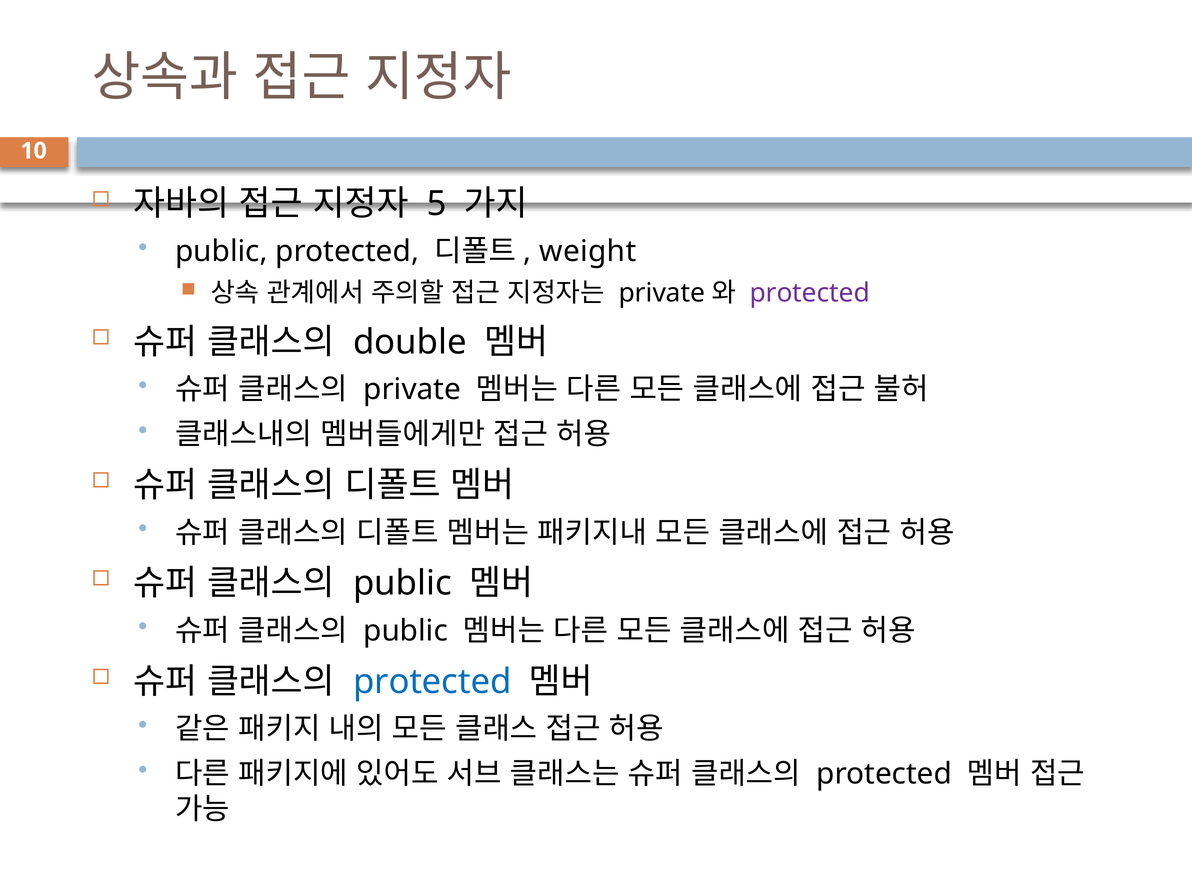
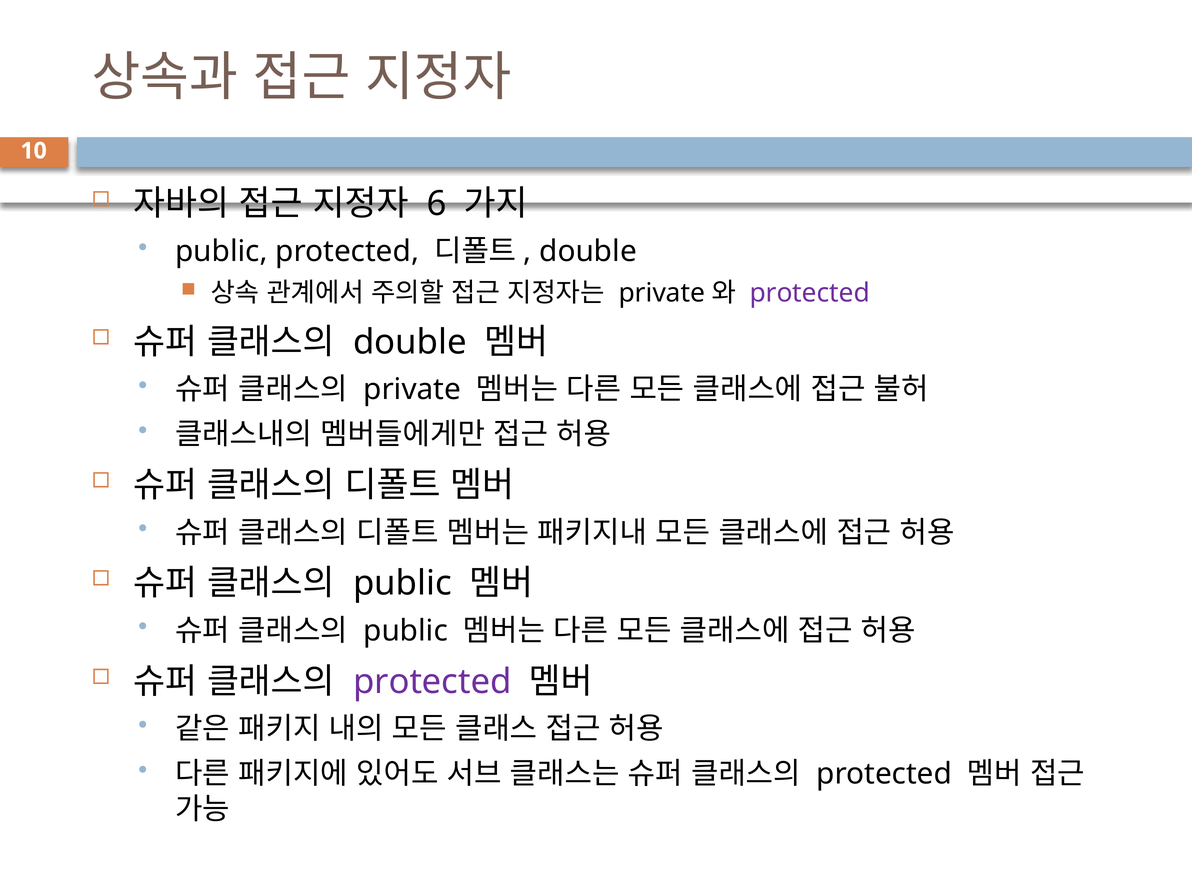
5: 5 -> 6 (437, 204)
weight: weight -> double (588, 251)
protected colour: blue -> purple (432, 682)
